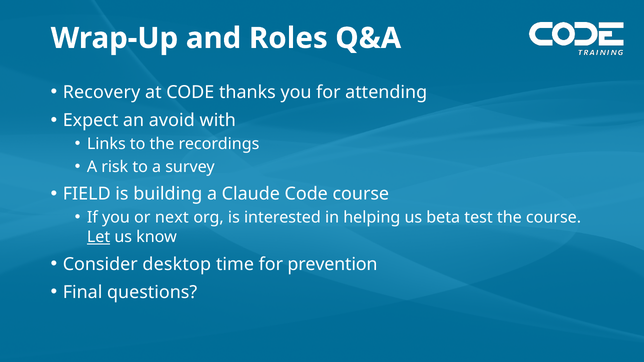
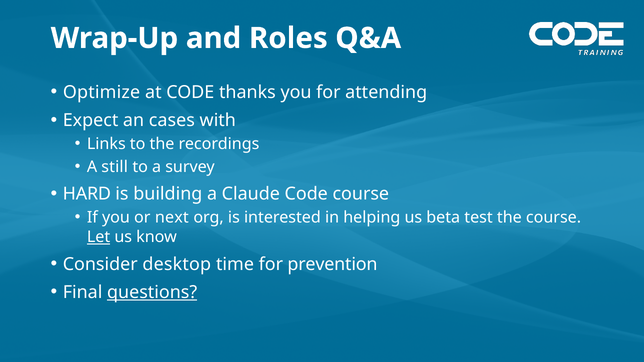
Recovery: Recovery -> Optimize (102, 92)
avoid: avoid -> cases (172, 121)
risk: risk -> still (115, 167)
FIELD: FIELD -> HARD (87, 194)
questions underline: none -> present (152, 293)
